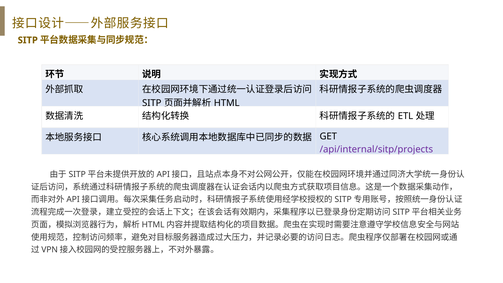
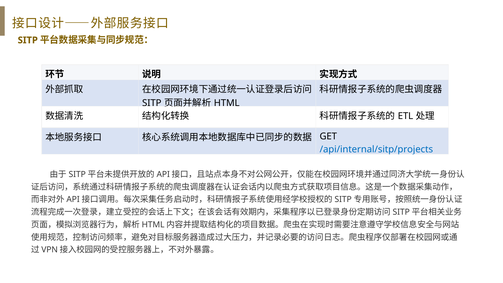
/api/internal/sitp/projects colour: purple -> blue (376, 149)
